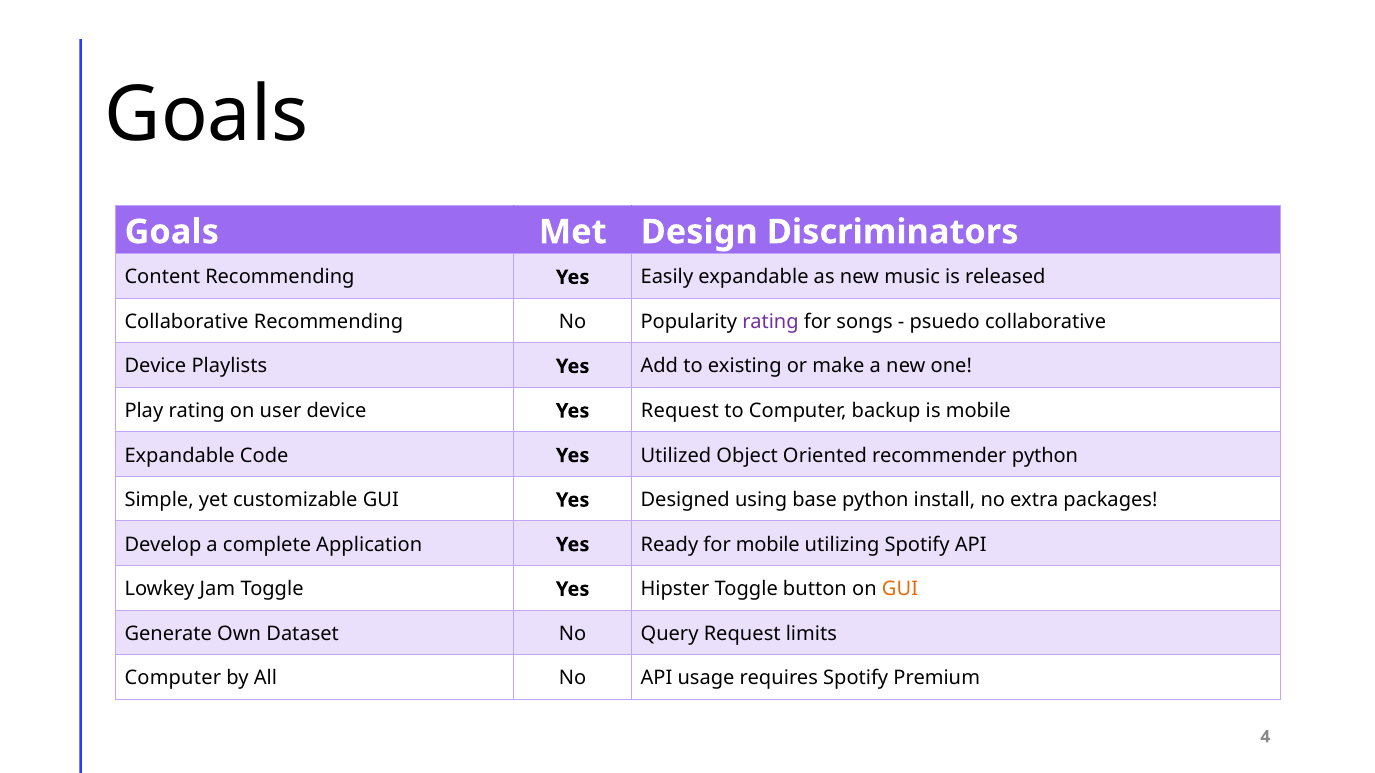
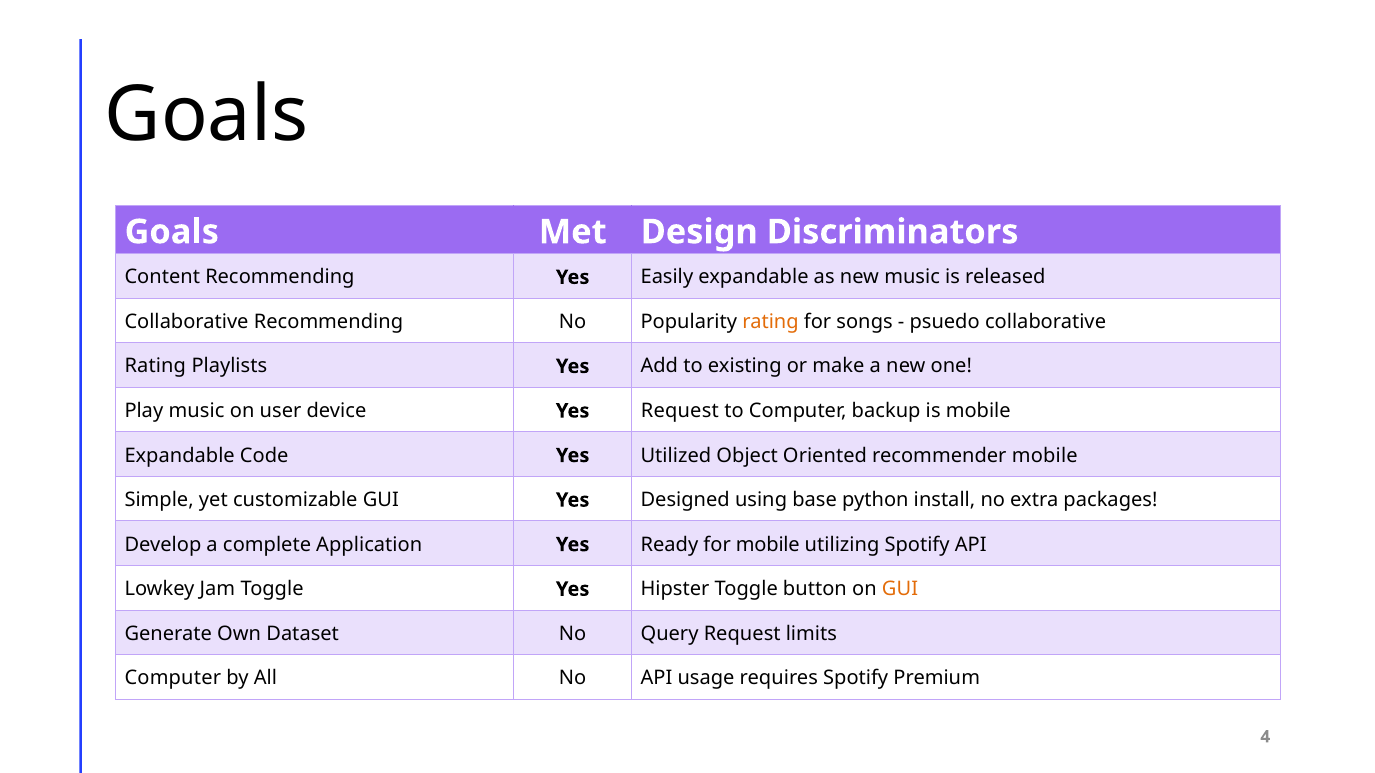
rating colour: purple -> orange (770, 322)
Device: Device -> Rating (155, 367)
Play rating: rating -> music (197, 411)
recommender python: python -> mobile (1045, 456)
